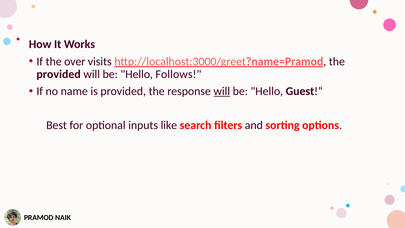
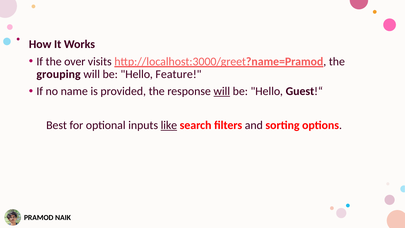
provided: provided -> grouping (59, 74)
Follows: Follows -> Feature (178, 74)
like underline: none -> present (169, 125)
